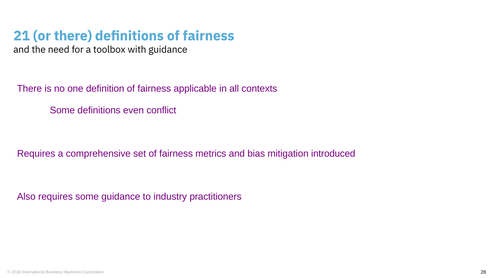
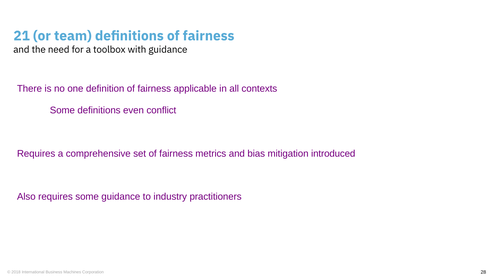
or there: there -> team (73, 36)
